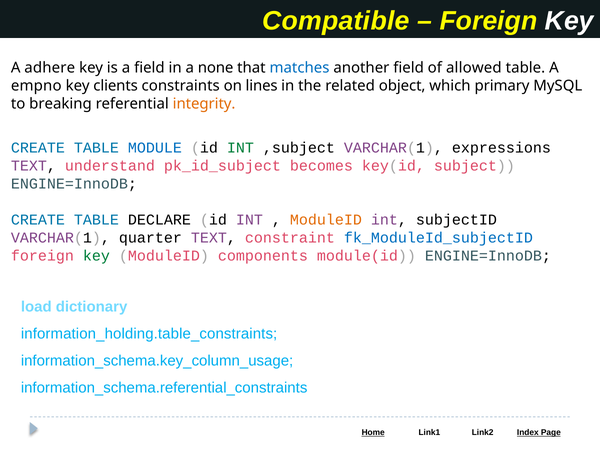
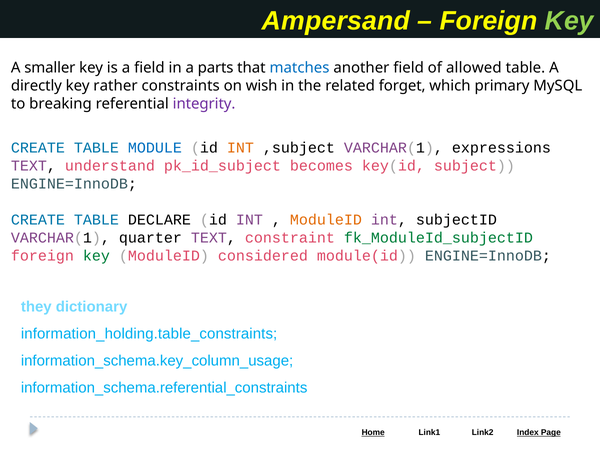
Compatible: Compatible -> Ampersand (336, 21)
Key colour: white -> light green (569, 21)
adhere: adhere -> smaller (50, 68)
none: none -> parts (216, 68)
empno: empno -> directly (36, 86)
clients: clients -> rather (116, 86)
lines: lines -> wish (262, 86)
object: object -> forget (402, 86)
integrity colour: orange -> purple (204, 104)
INT colour: green -> orange (240, 148)
fk_ModuleId_subjectID colour: blue -> green (438, 238)
components: components -> considered (263, 256)
load: load -> they (36, 307)
